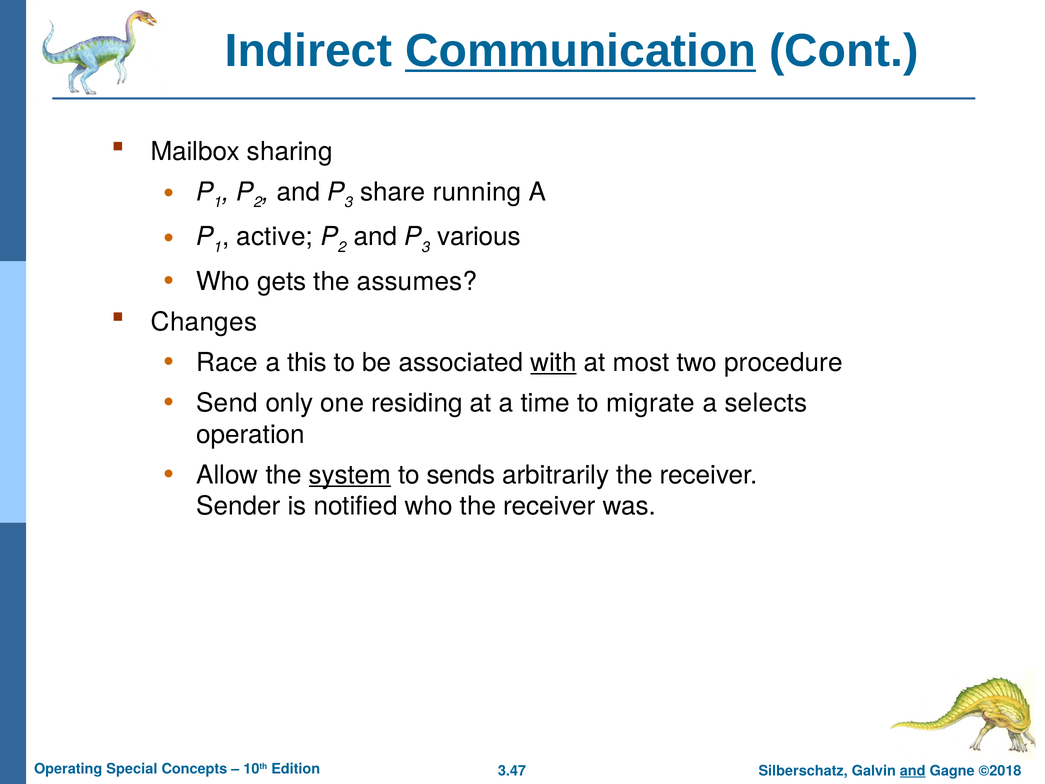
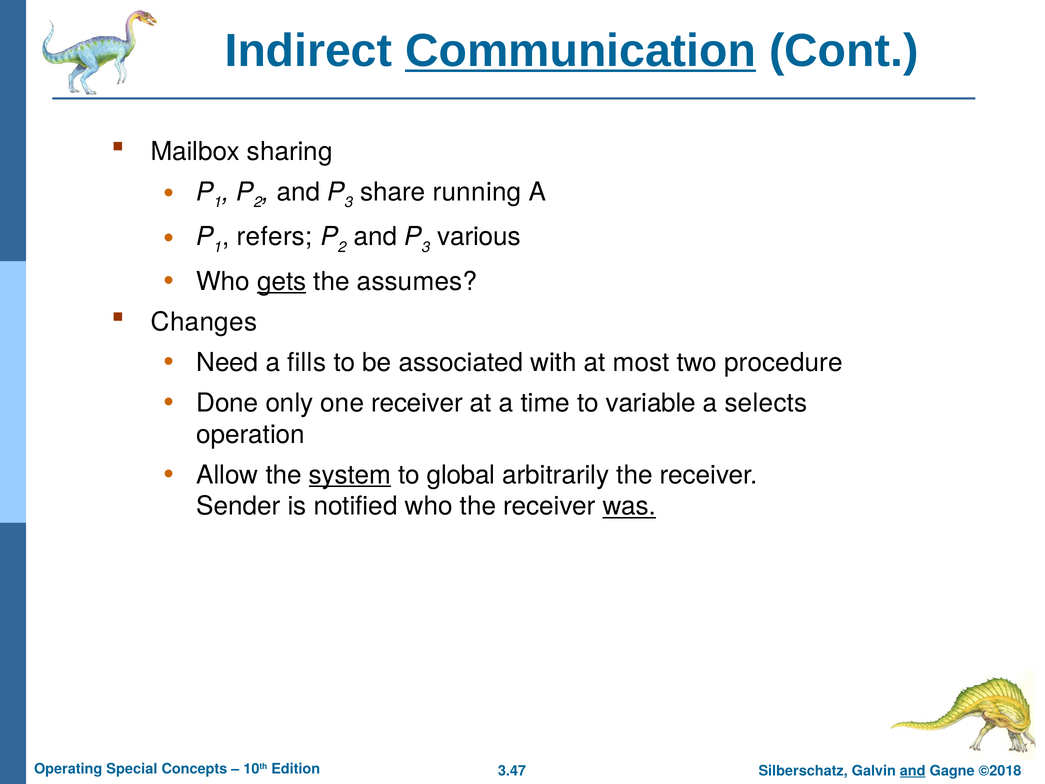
active: active -> refers (275, 237)
gets underline: none -> present (282, 282)
Race: Race -> Need (227, 363)
this: this -> fills (307, 363)
with underline: present -> none (554, 363)
Send: Send -> Done (227, 403)
one residing: residing -> receiver (417, 403)
migrate: migrate -> variable (651, 403)
sends: sends -> global (461, 475)
was underline: none -> present (629, 506)
